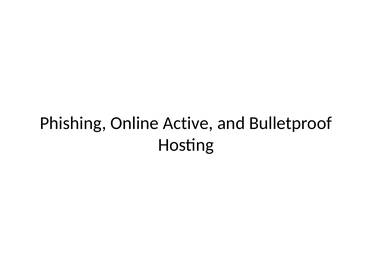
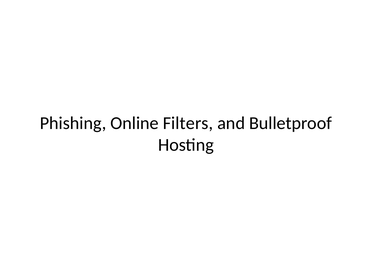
Active: Active -> Filters (188, 123)
